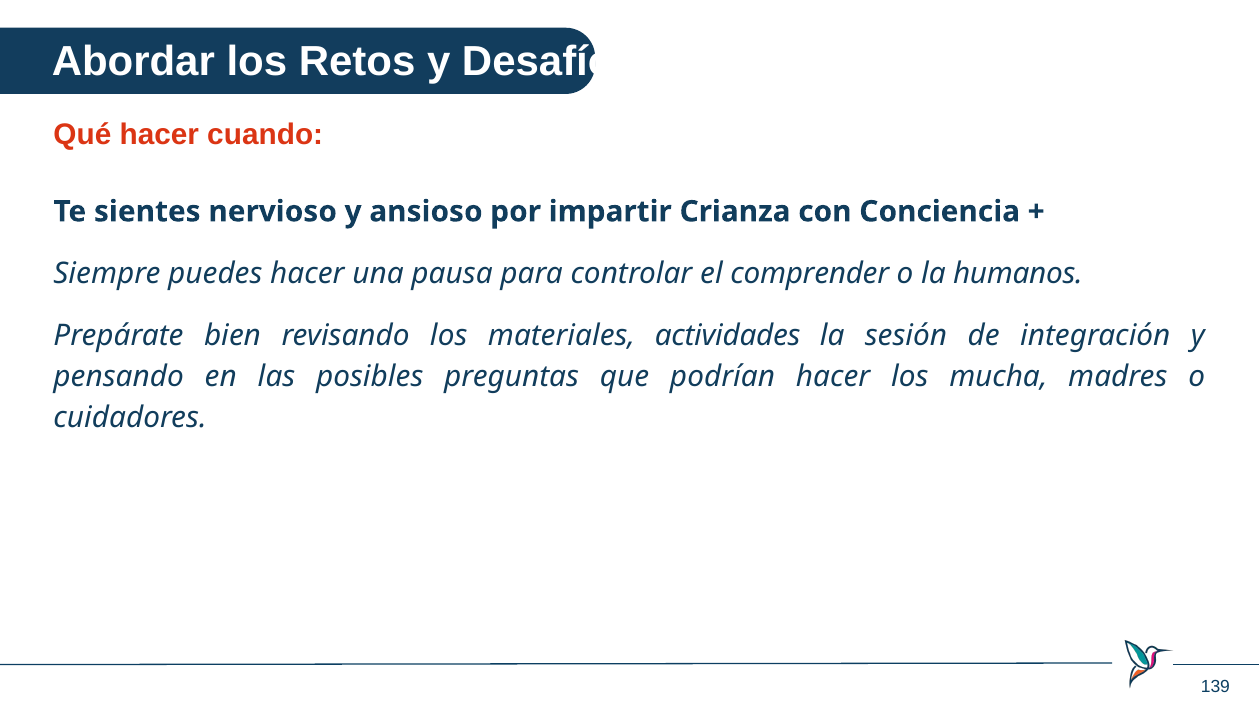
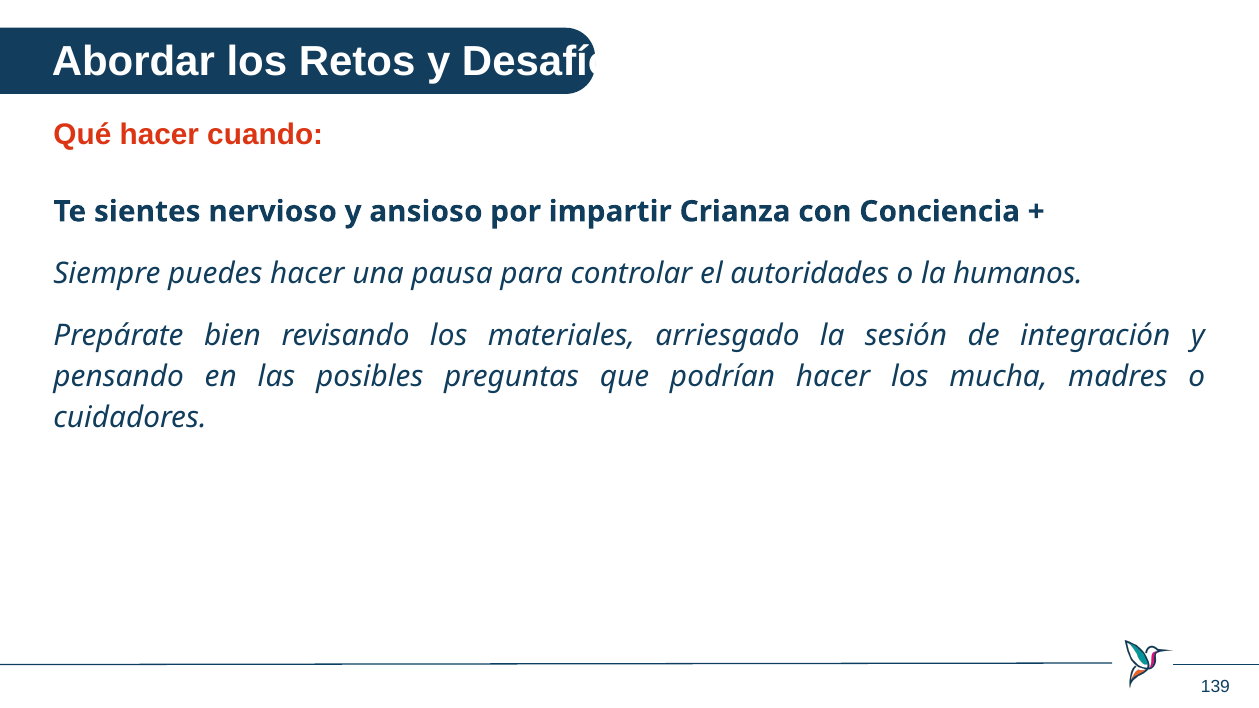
comprender: comprender -> autoridades (810, 274)
actividades: actividades -> arriesgado (727, 336)
